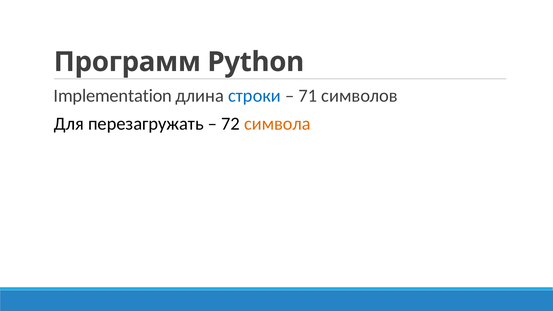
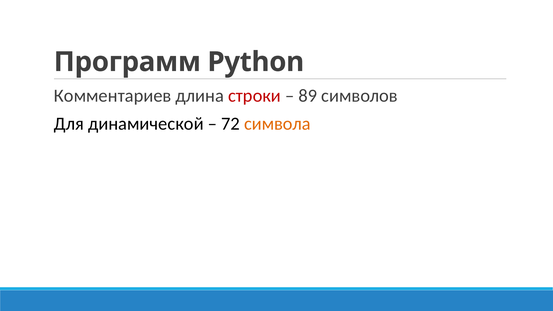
Implementation: Implementation -> Комментариев (113, 96)
строки colour: blue -> red (254, 96)
71: 71 -> 89 (308, 96)
перезагружать: перезагружать -> динамической (146, 124)
